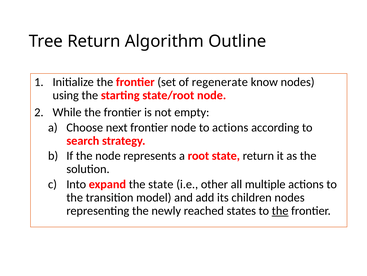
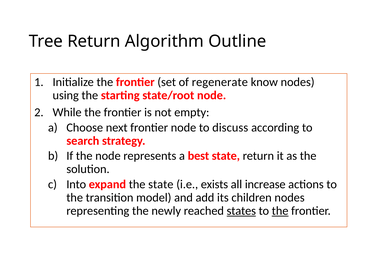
to actions: actions -> discuss (230, 127)
root: root -> best (198, 155)
other: other -> exists (214, 184)
multiple: multiple -> increase (265, 184)
states underline: none -> present (241, 210)
